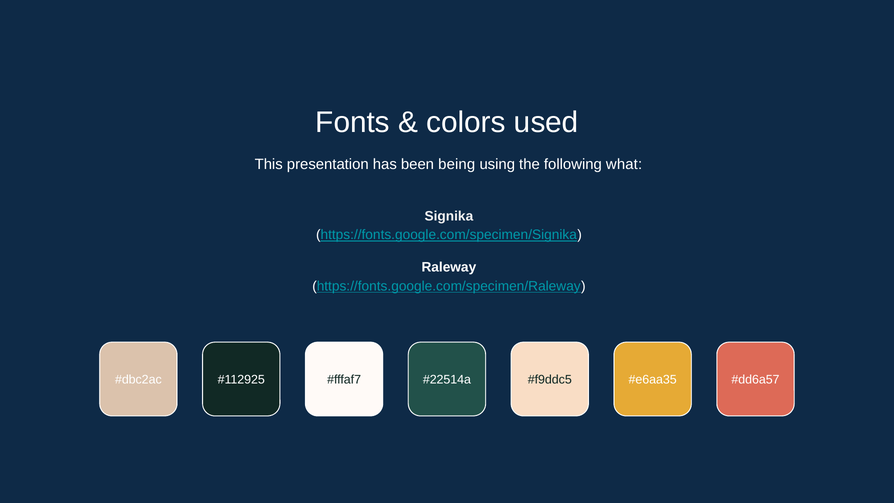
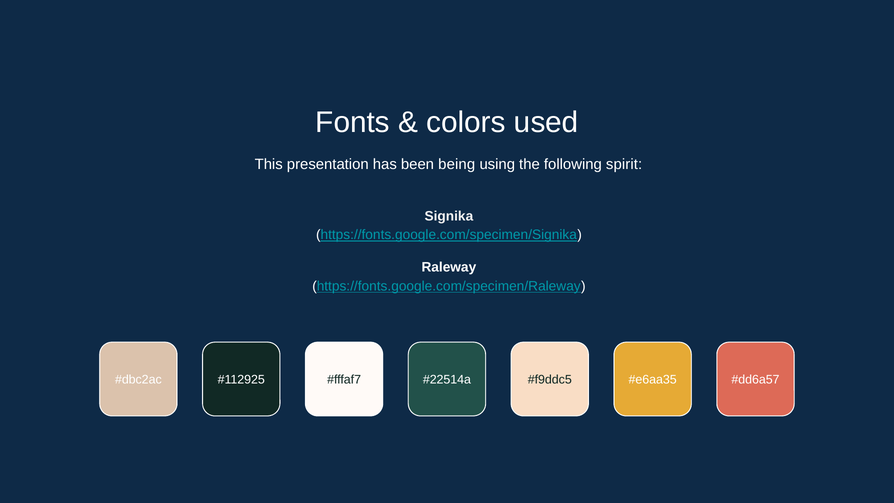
what: what -> spirit (624, 164)
